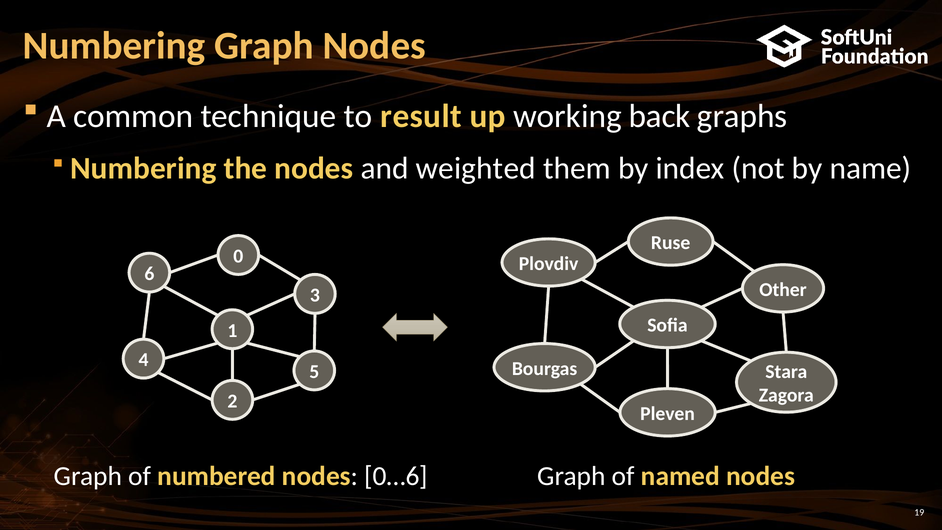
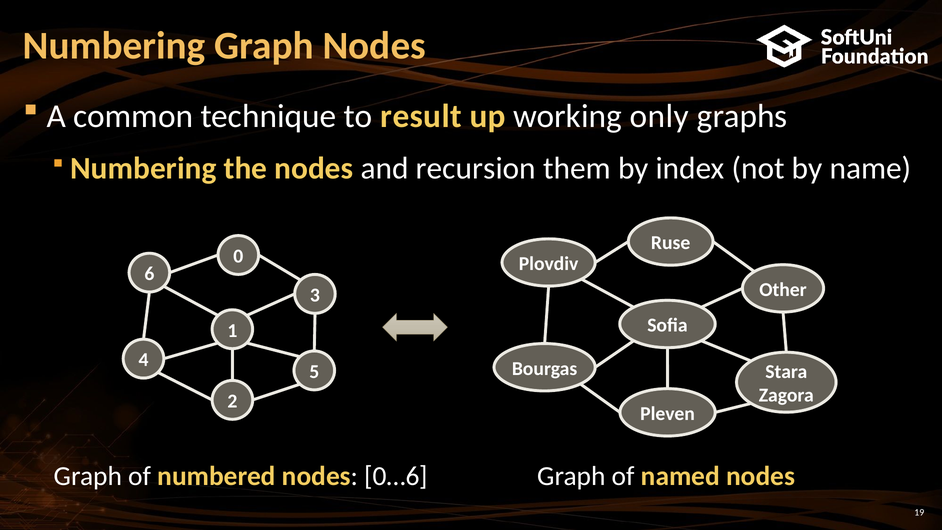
back: back -> only (659, 116)
weighted: weighted -> recursion (476, 168)
